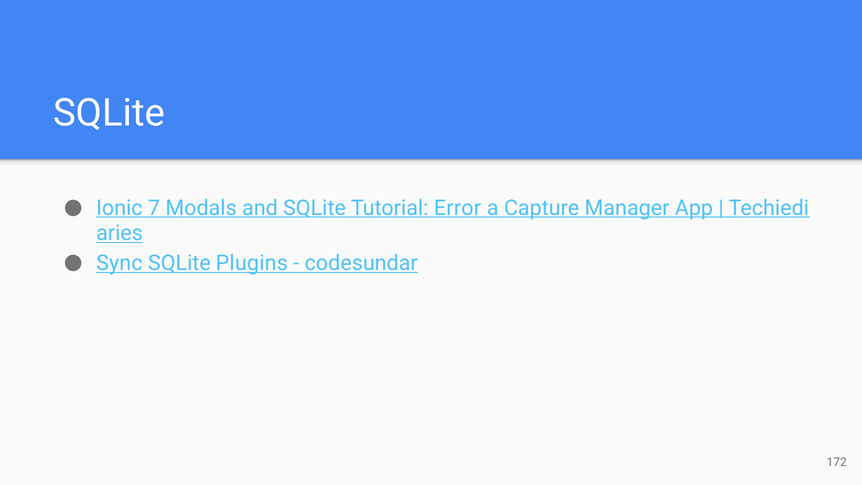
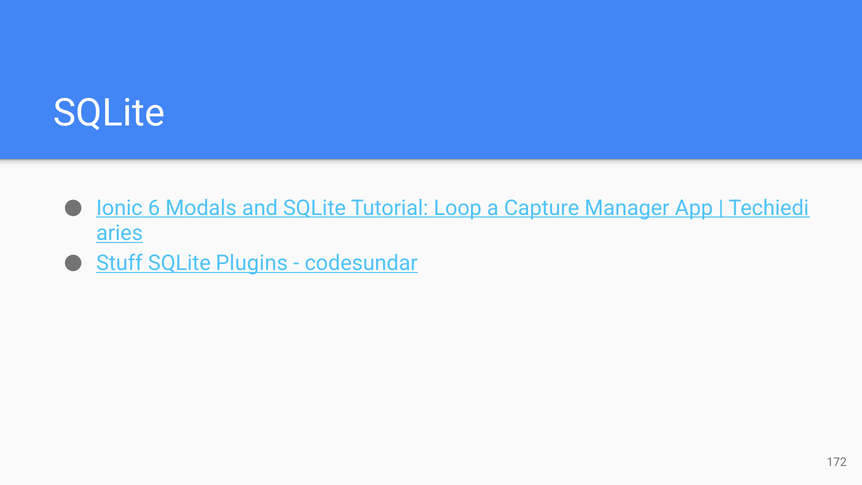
7: 7 -> 6 (154, 208)
Error: Error -> Loop (458, 208)
Sync: Sync -> Stuff (119, 263)
